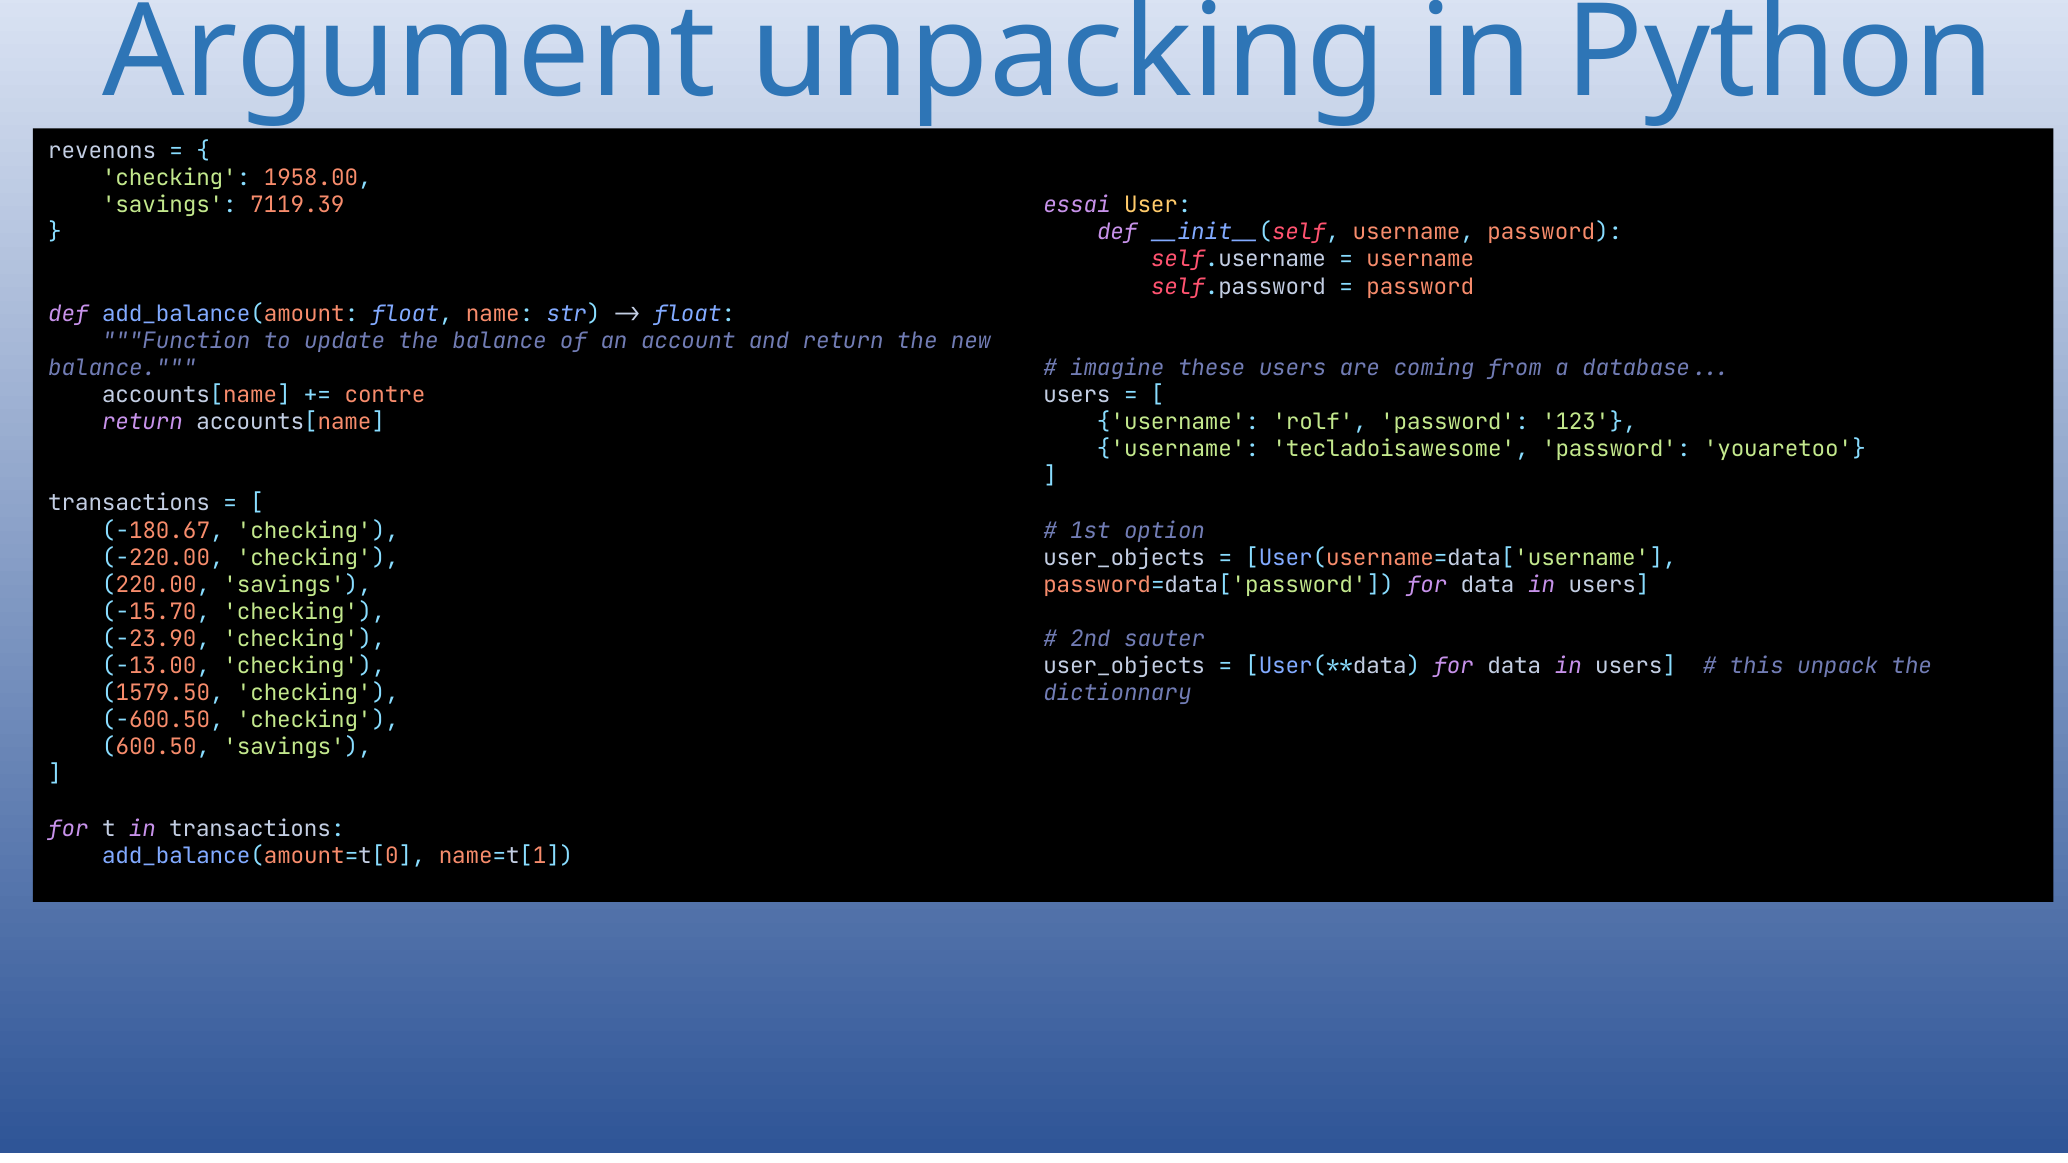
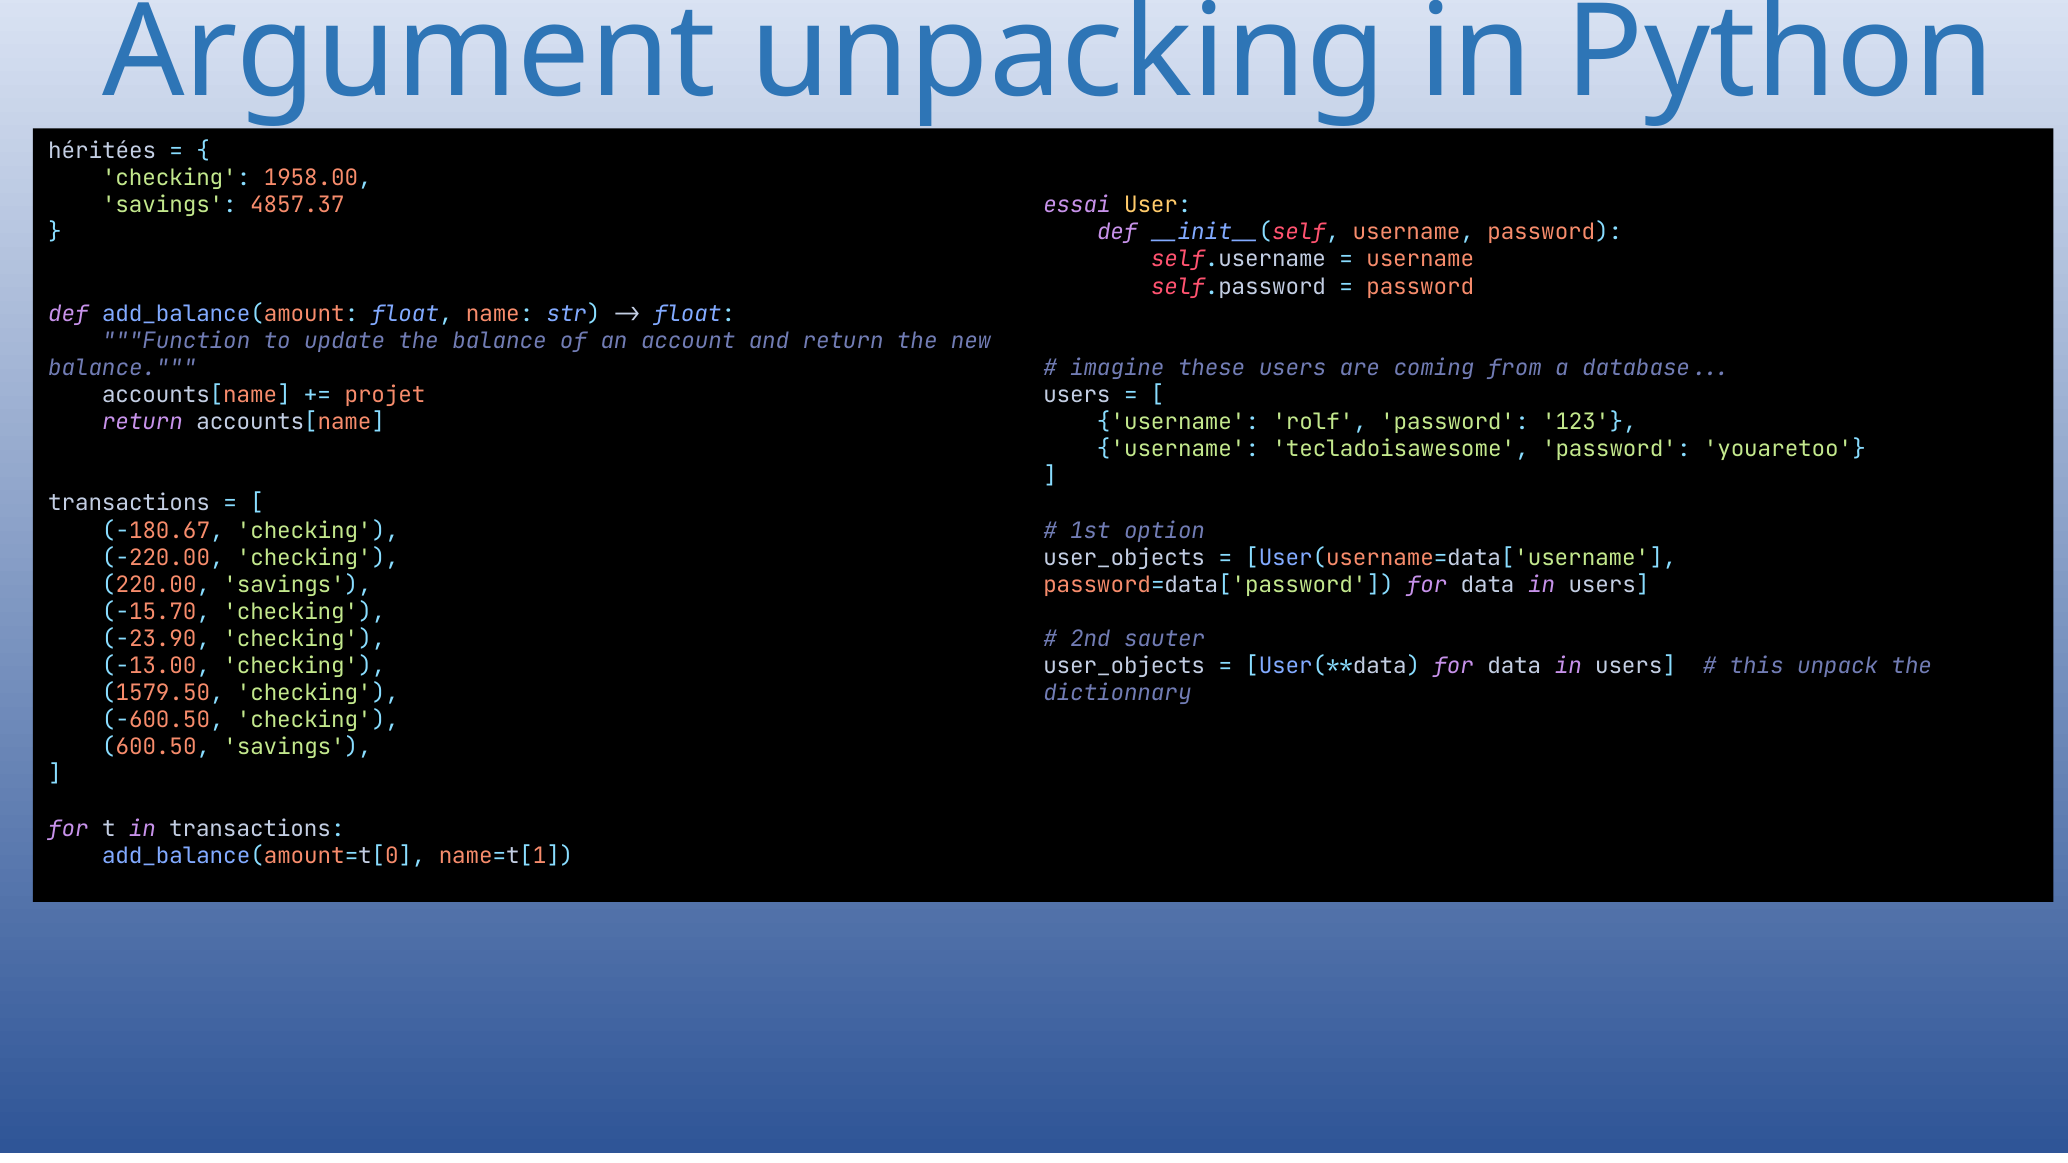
revenons: revenons -> héritées (102, 151)
7119.39: 7119.39 -> 4857.37 (297, 205)
contre: contre -> projet (385, 395)
